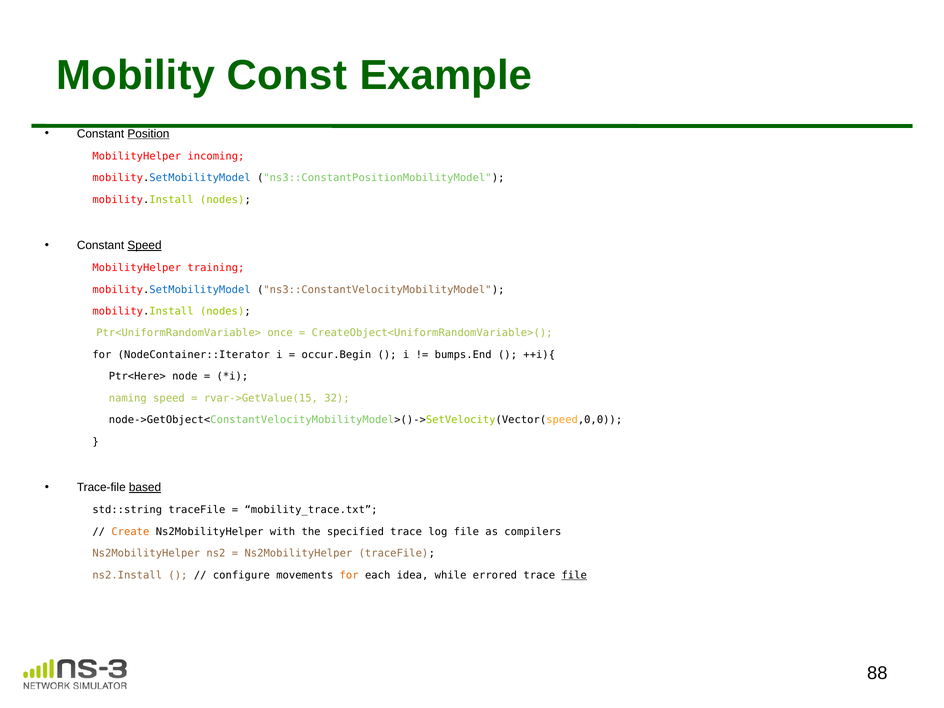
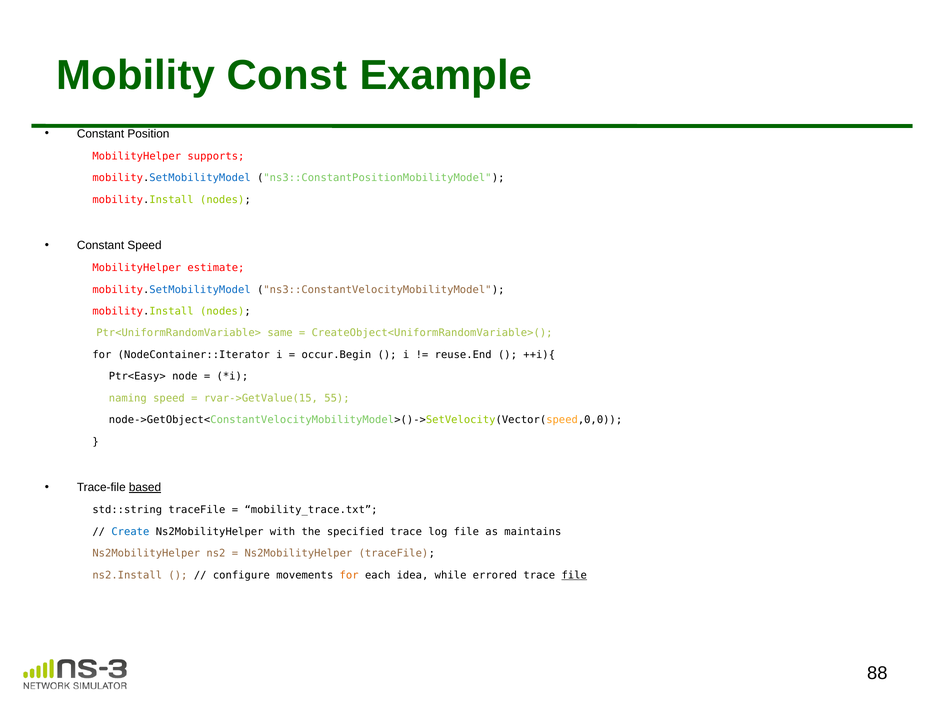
Position underline: present -> none (148, 134)
incoming: incoming -> supports (216, 156)
Speed underline: present -> none (145, 245)
training: training -> estimate (216, 268)
once: once -> same (280, 333)
bumps.End: bumps.End -> reuse.End (463, 355)
Ptr<Here>: Ptr<Here> -> Ptr<Easy> (137, 377)
32: 32 -> 55 (337, 398)
Create colour: orange -> blue (130, 532)
compilers: compilers -> maintains (533, 532)
